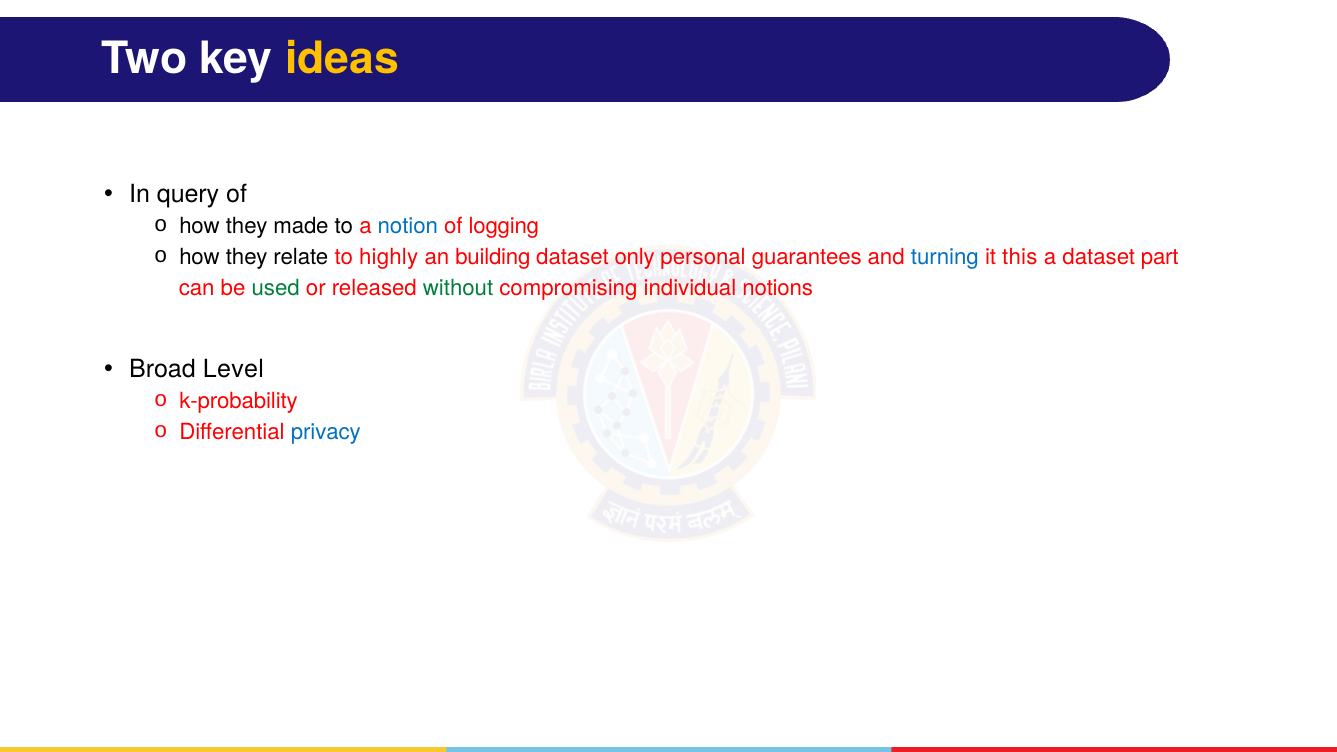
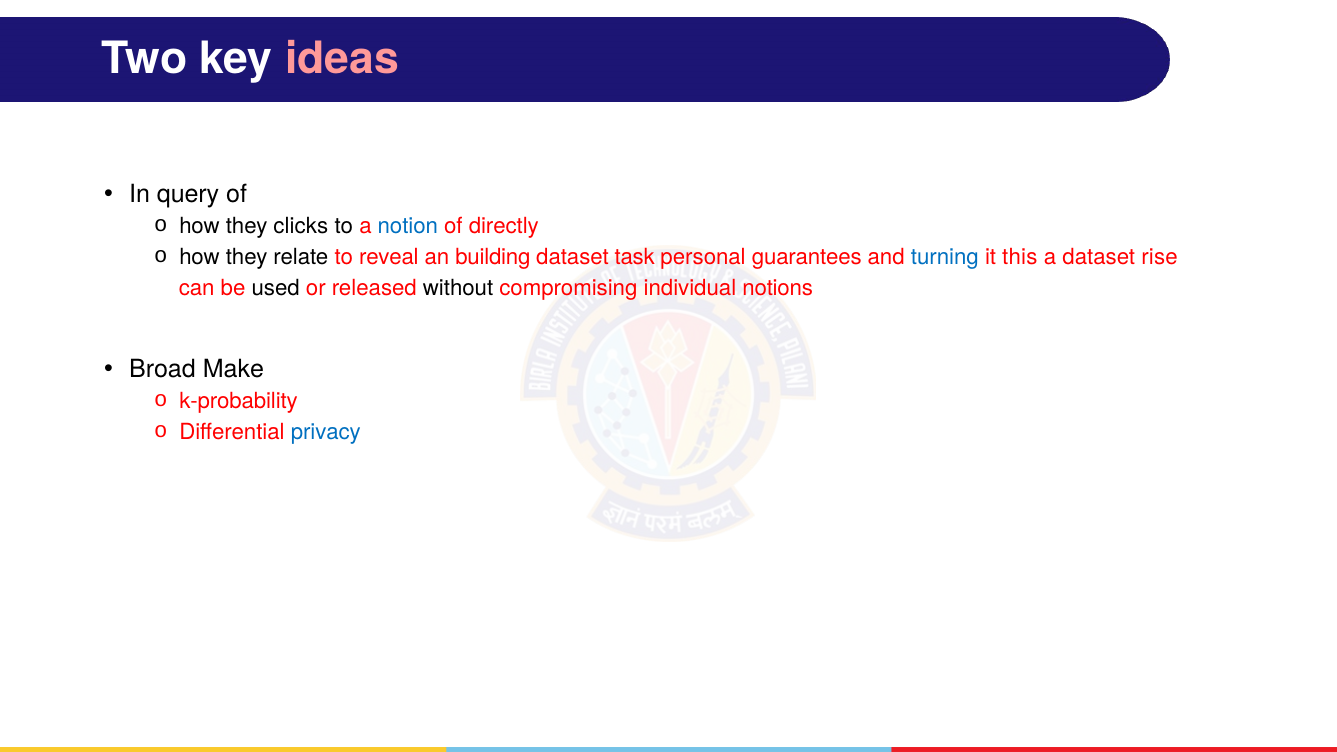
ideas colour: yellow -> pink (342, 59)
made: made -> clicks (301, 226)
logging: logging -> directly (504, 226)
highly: highly -> reveal (389, 257)
only: only -> task (635, 257)
part: part -> rise (1160, 257)
used colour: green -> black (276, 288)
without colour: green -> black (458, 288)
Level: Level -> Make (233, 369)
